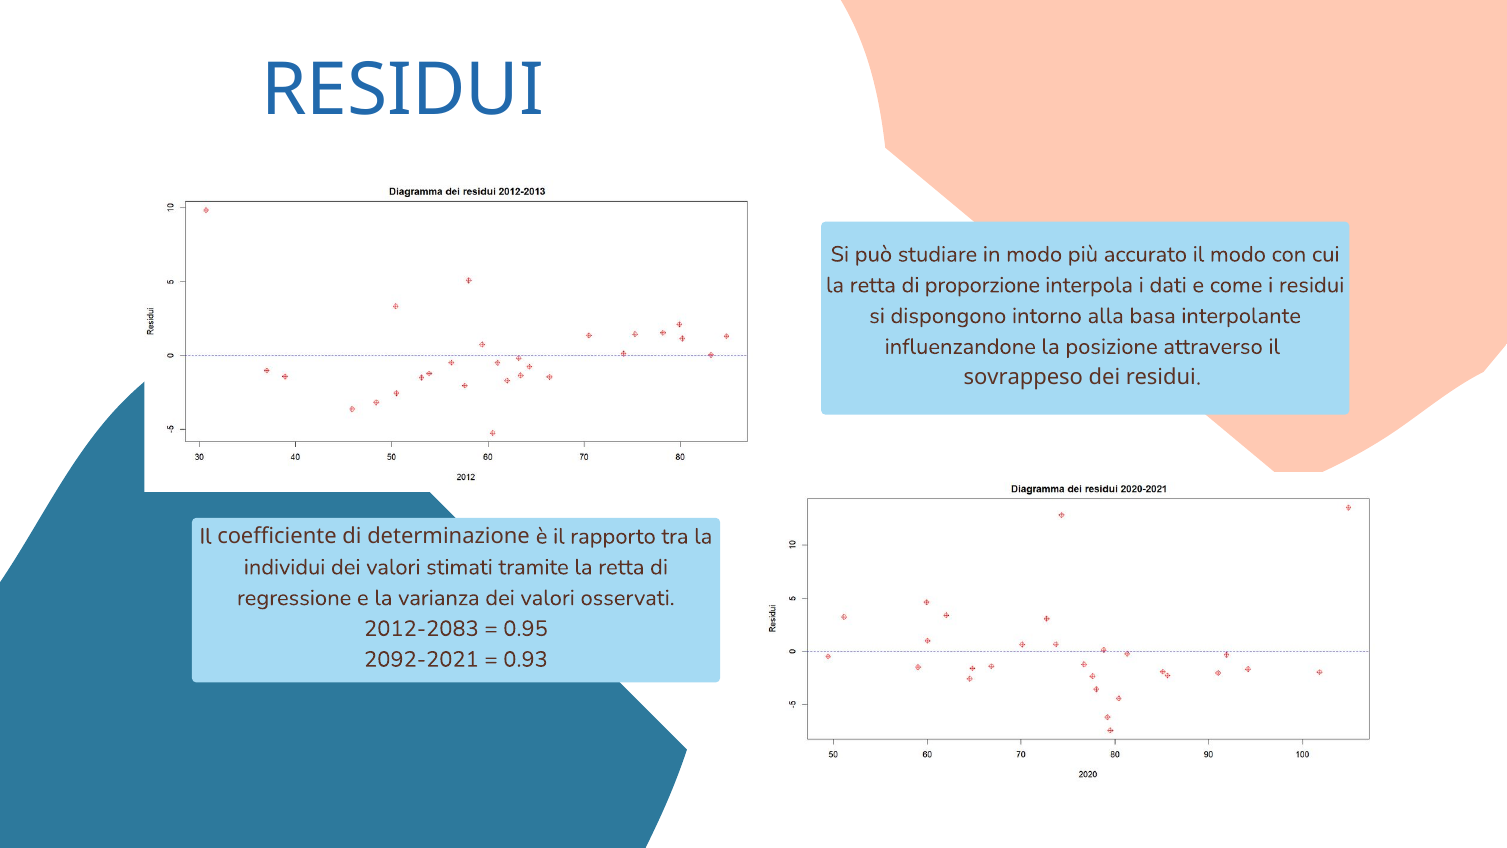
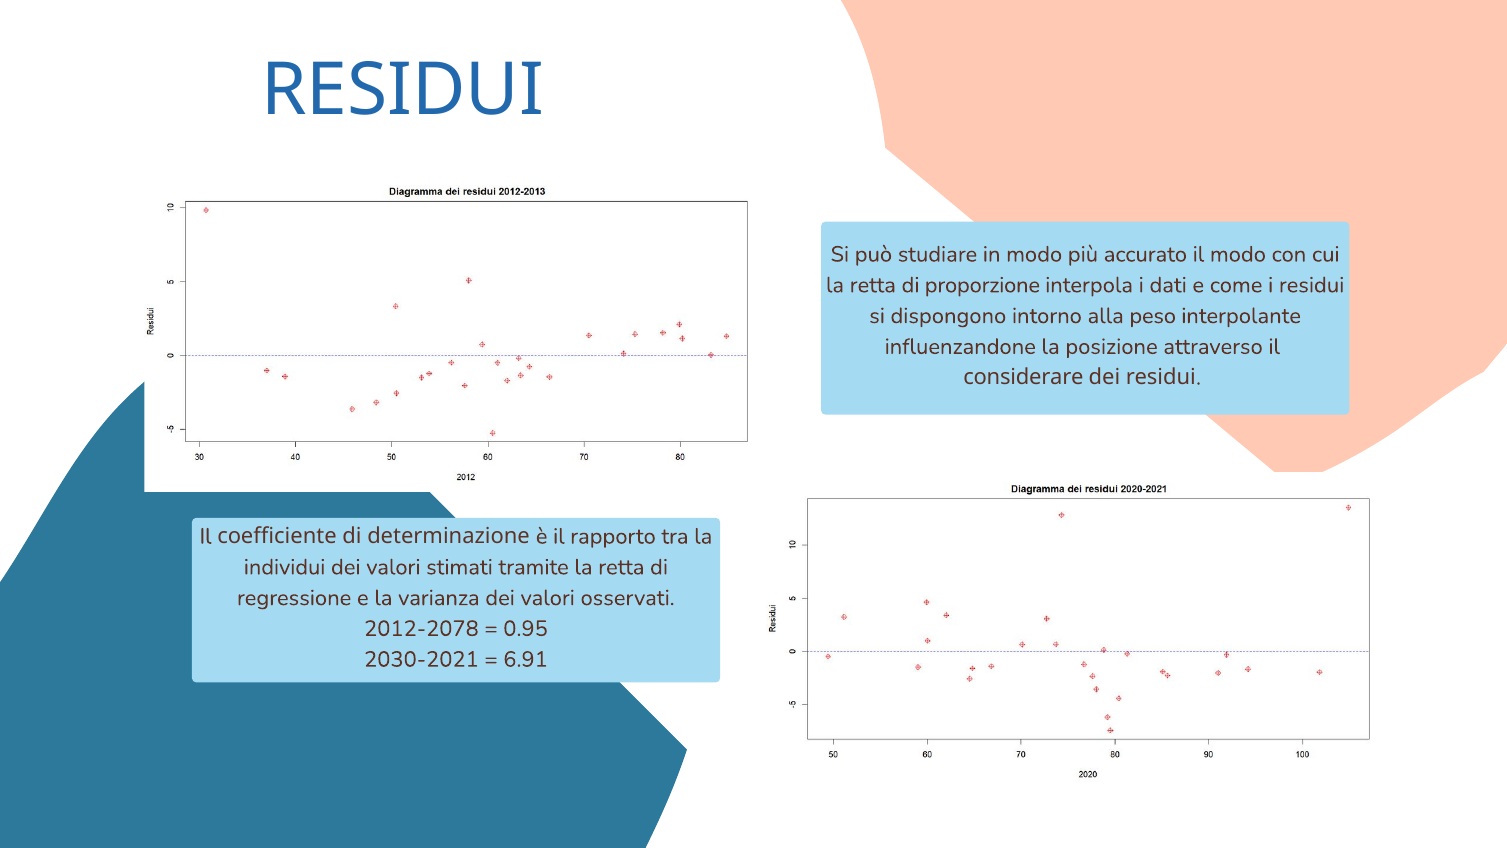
basa: basa -> peso (1153, 316)
sovrappeso: sovrappeso -> considerare (1023, 377)
2012-2083: 2012-2083 -> 2012-2078 (421, 628)
2092-2021: 2092-2021 -> 2030-2021 (421, 659)
0.93: 0.93 -> 6.91 (526, 659)
